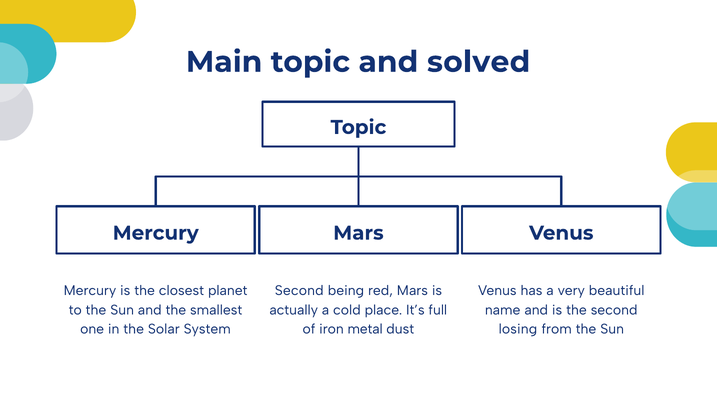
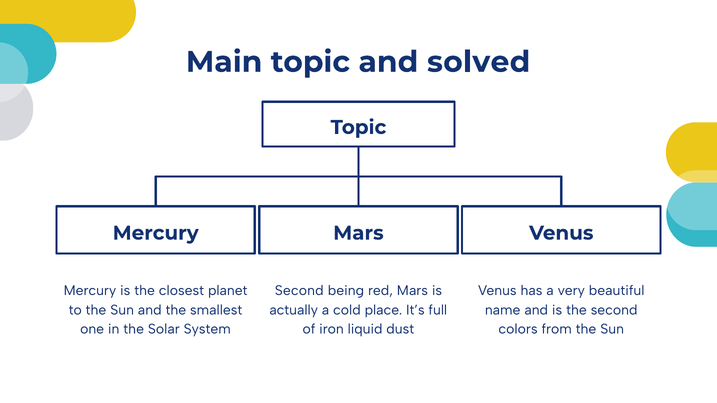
metal: metal -> liquid (365, 330)
losing: losing -> colors (518, 330)
